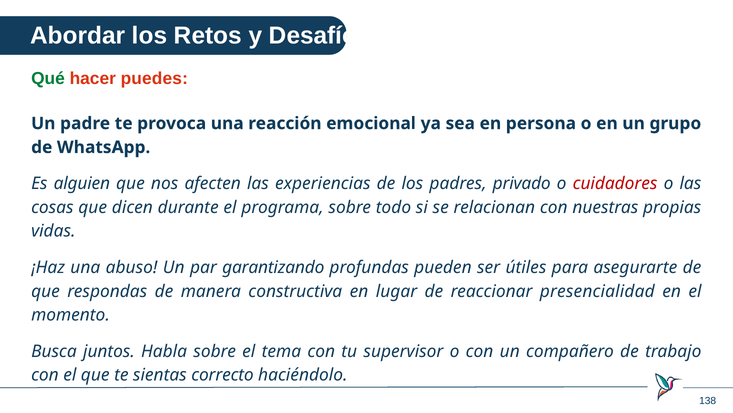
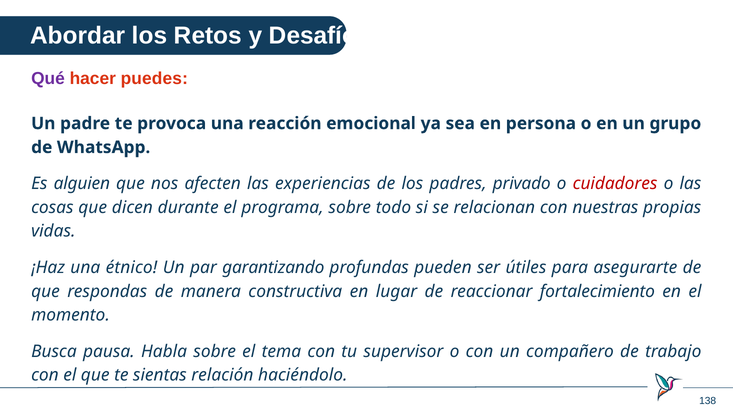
Qué colour: green -> purple (48, 79)
abuso: abuso -> étnico (132, 267)
presencialidad: presencialidad -> fortalecimiento (597, 291)
juntos: juntos -> pausa (109, 351)
correcto: correcto -> relación (222, 375)
